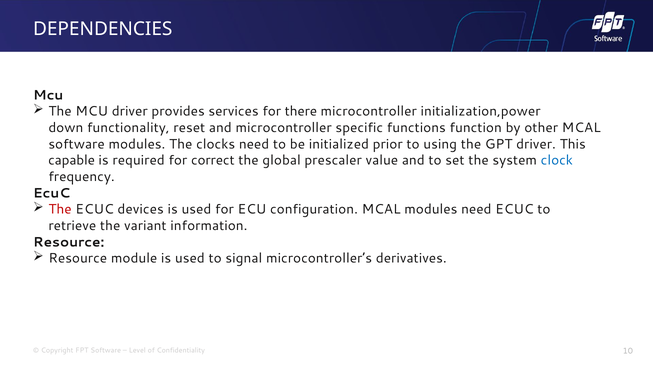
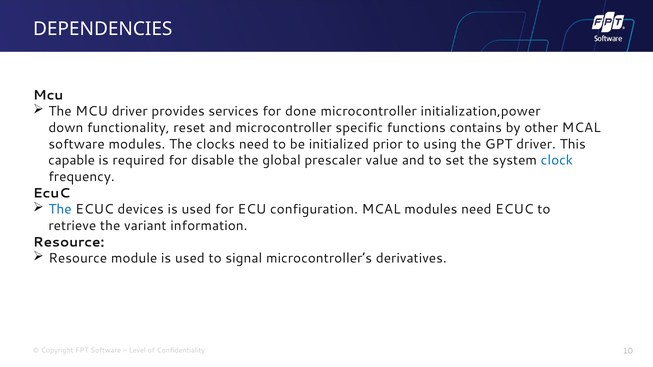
there: there -> done (301, 112)
function: function -> contains (476, 128)
correct: correct -> disable (213, 161)
The colour: red -> blue (60, 210)
